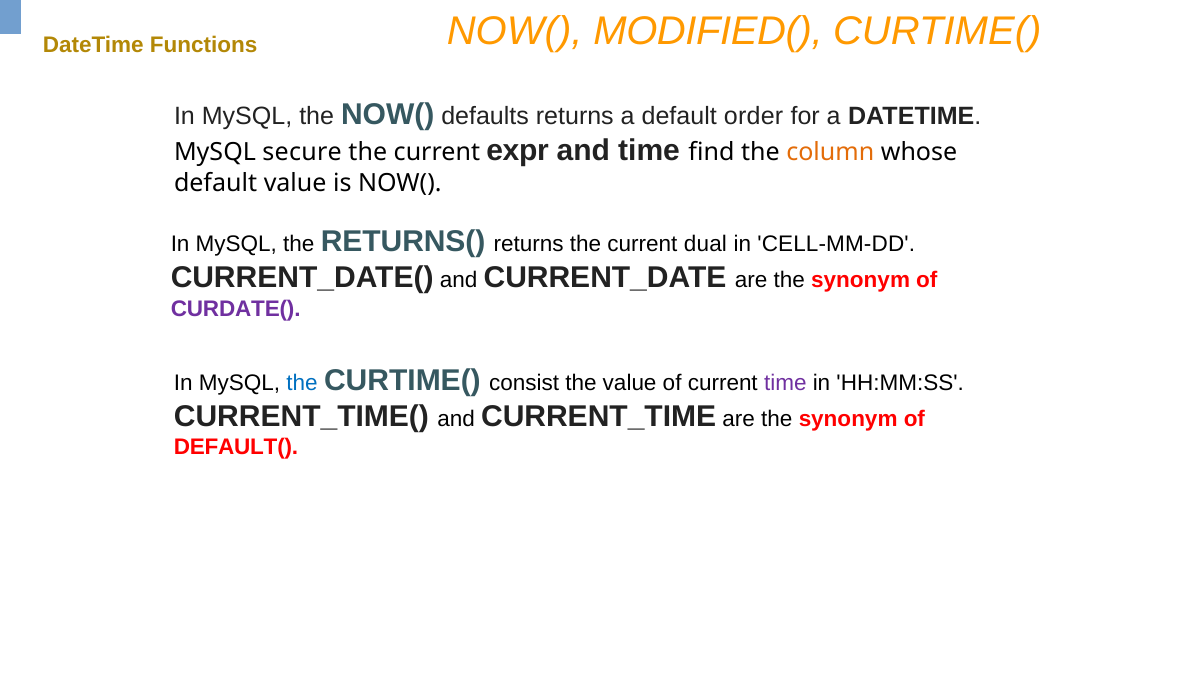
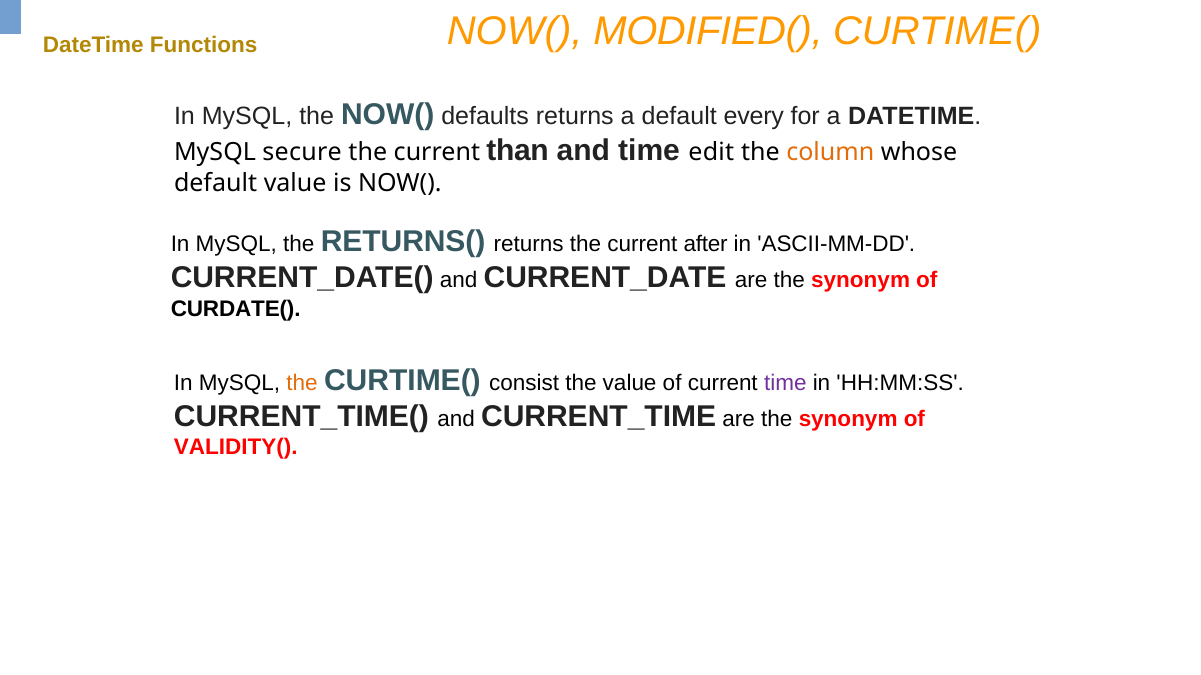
order: order -> every (754, 116)
expr: expr -> than (518, 151)
find: find -> edit (711, 152)
dual: dual -> after (706, 245)
CELL-MM-DD: CELL-MM-DD -> ASCII-MM-DD (836, 245)
CURDATE( colour: purple -> black (236, 309)
the colour: blue -> orange (302, 383)
DEFAULT(: DEFAULT( -> VALIDITY( (236, 448)
